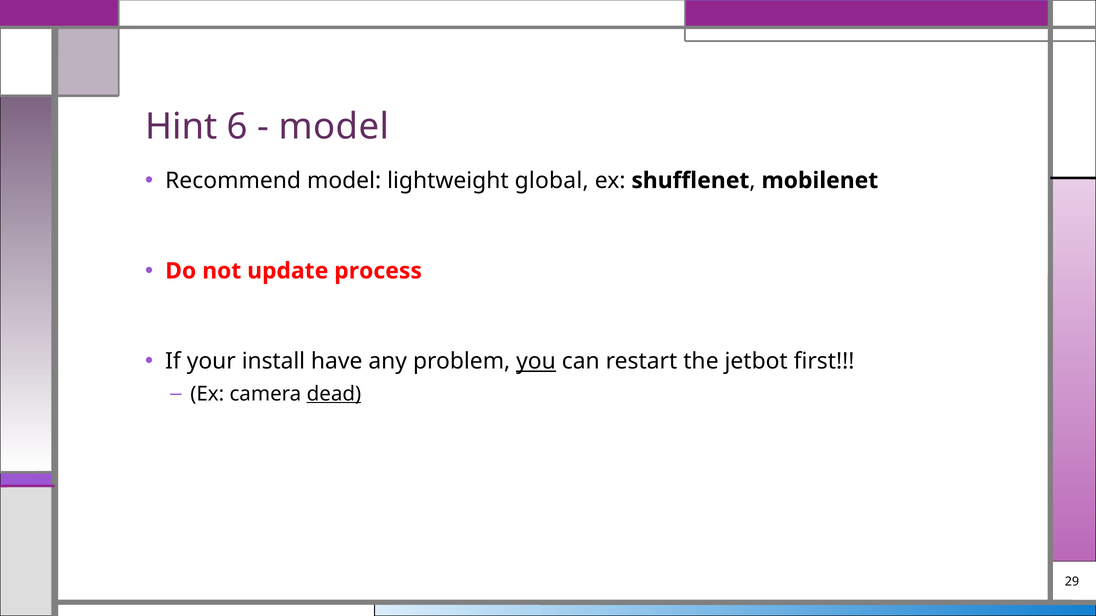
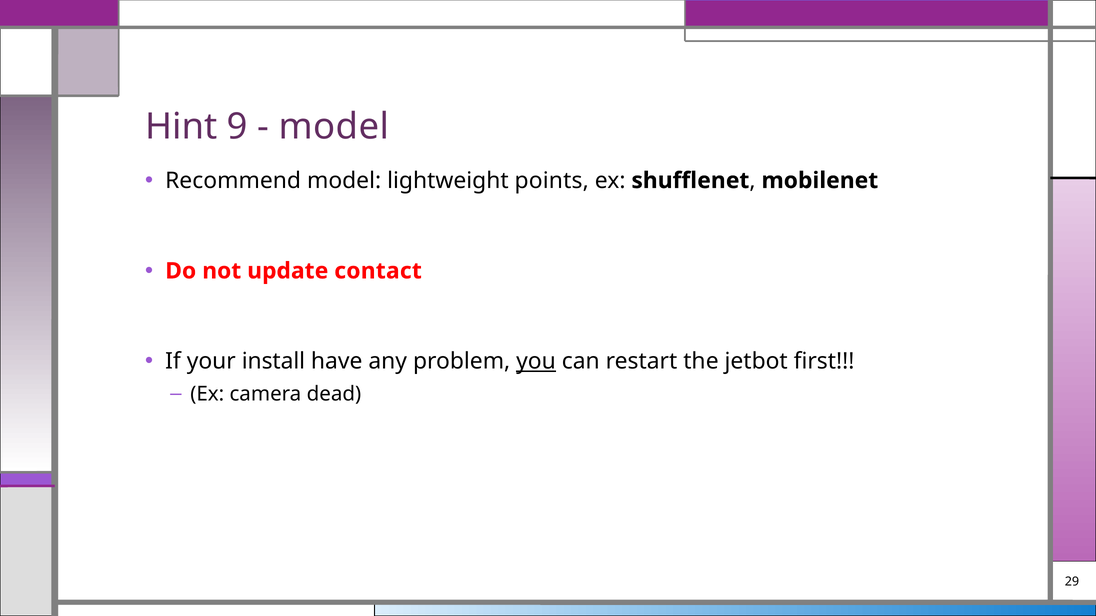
6: 6 -> 9 (237, 127)
global: global -> points (552, 181)
process: process -> contact (378, 271)
dead underline: present -> none (334, 394)
